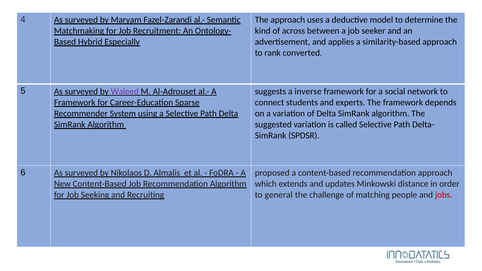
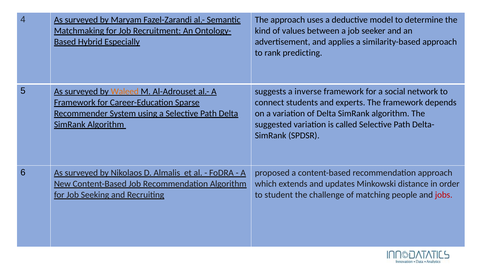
across: across -> values (294, 31)
converted: converted -> predicting (302, 53)
Waleed colour: purple -> orange (125, 91)
general: general -> student (279, 195)
